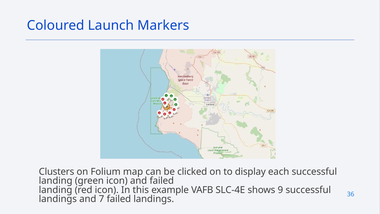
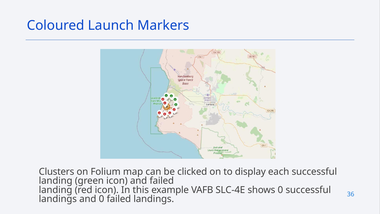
shows 9: 9 -> 0 (280, 190)
and 7: 7 -> 0 (101, 199)
